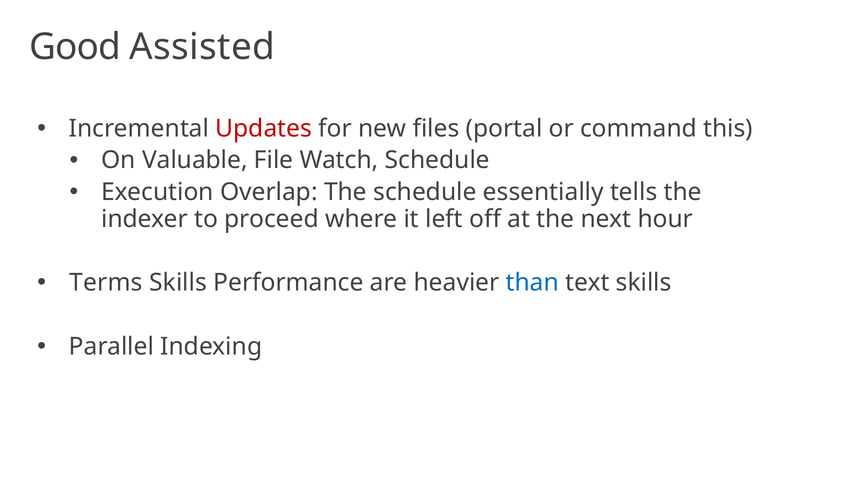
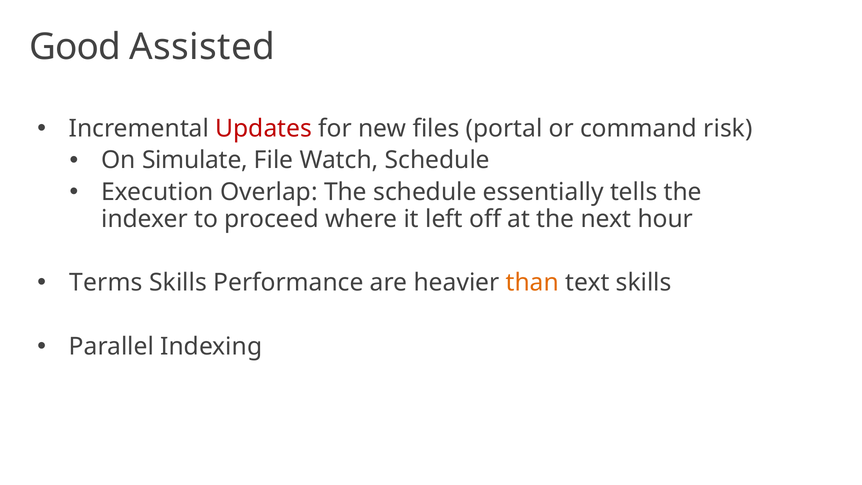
this: this -> risk (728, 128)
Valuable: Valuable -> Simulate (195, 160)
than colour: blue -> orange (532, 283)
